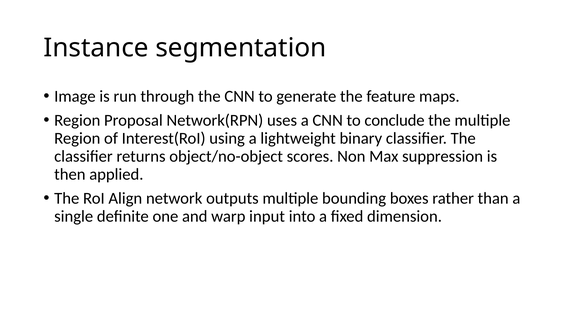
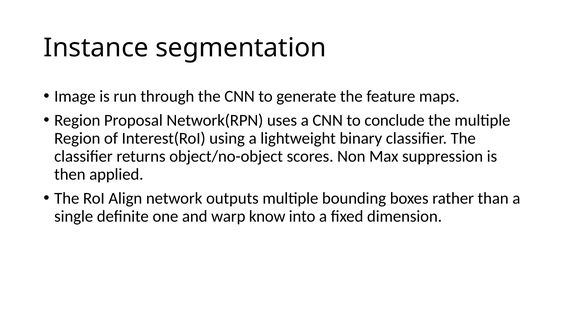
input: input -> know (267, 216)
